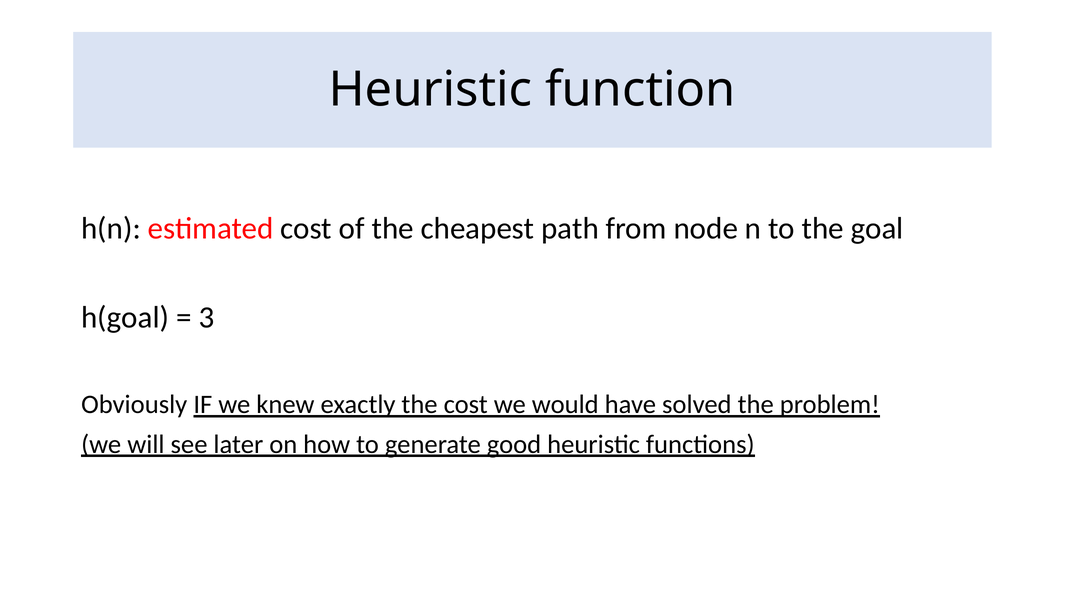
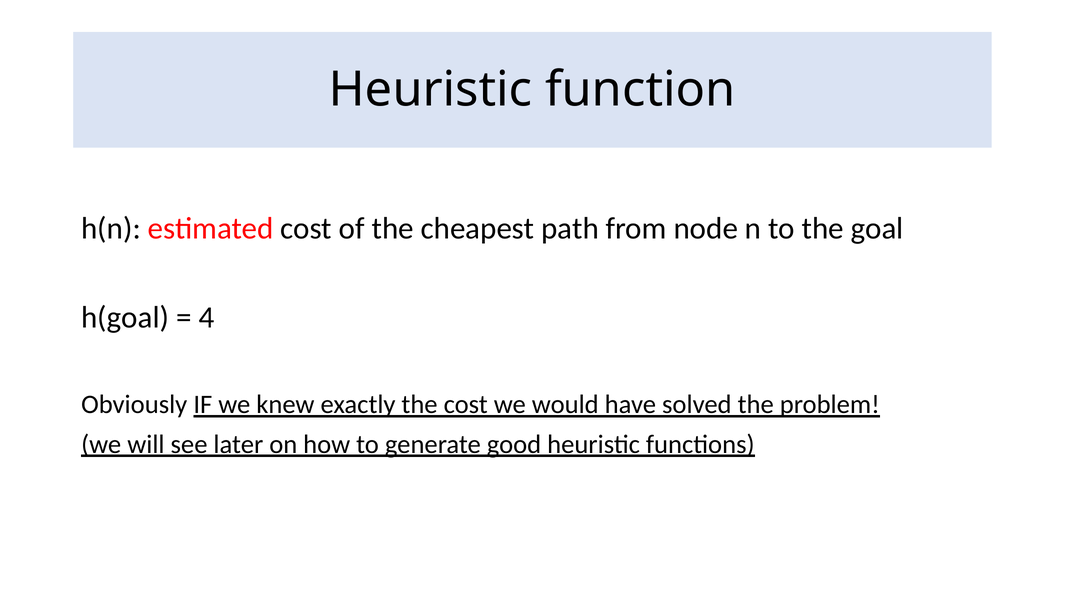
3: 3 -> 4 (206, 318)
